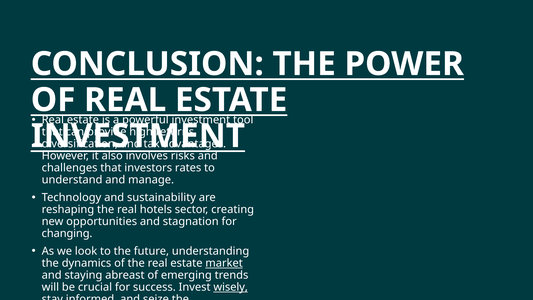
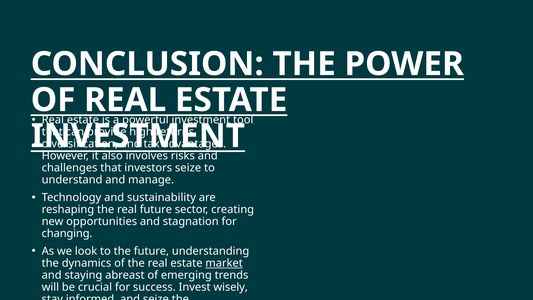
investors rates: rates -> seize (188, 168)
real hotels: hotels -> future (156, 209)
wisely underline: present -> none (231, 287)
